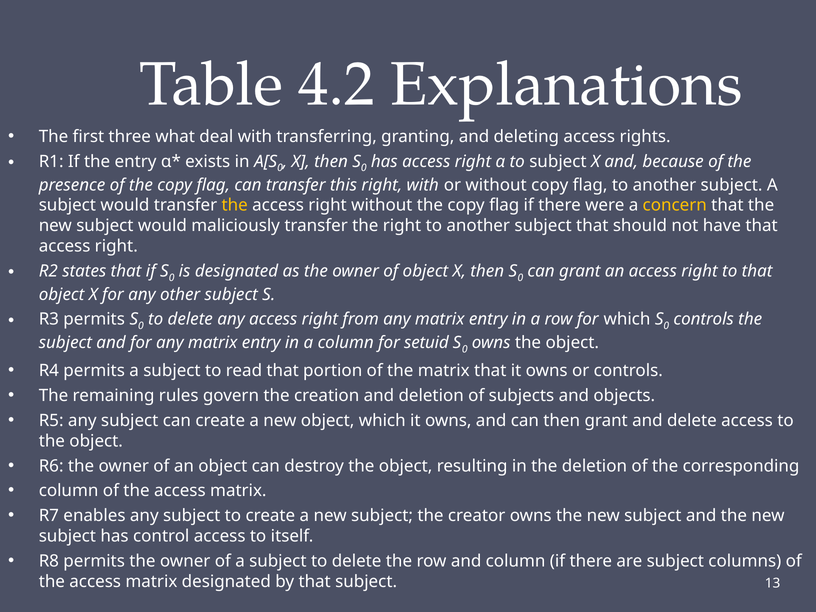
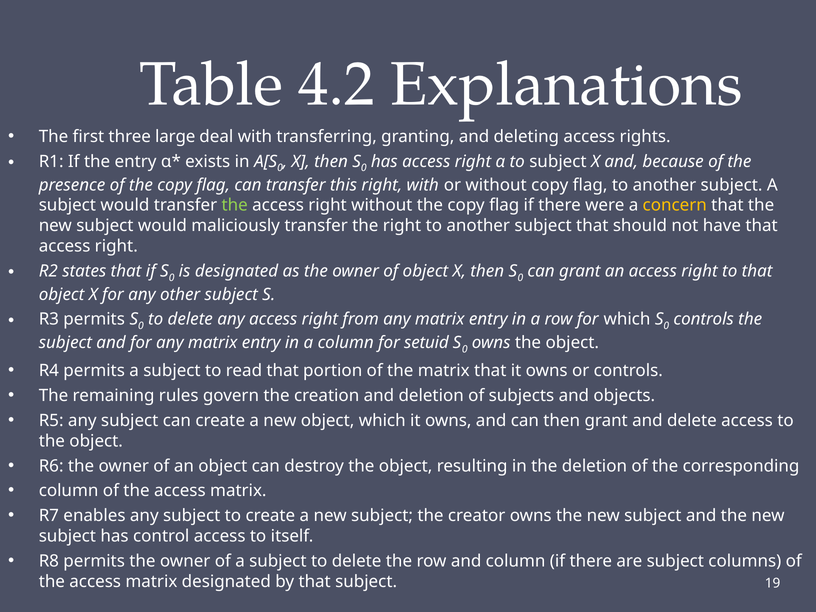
what: what -> large (175, 137)
the colour: yellow -> light green (235, 205)
13: 13 -> 19 (773, 583)
